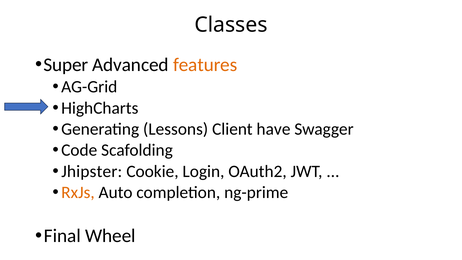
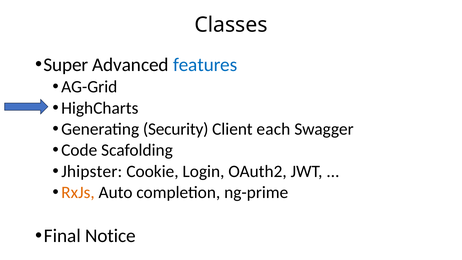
features colour: orange -> blue (205, 65)
Lessons: Lessons -> Security (176, 129)
have: have -> each (273, 129)
Wheel: Wheel -> Notice (110, 236)
